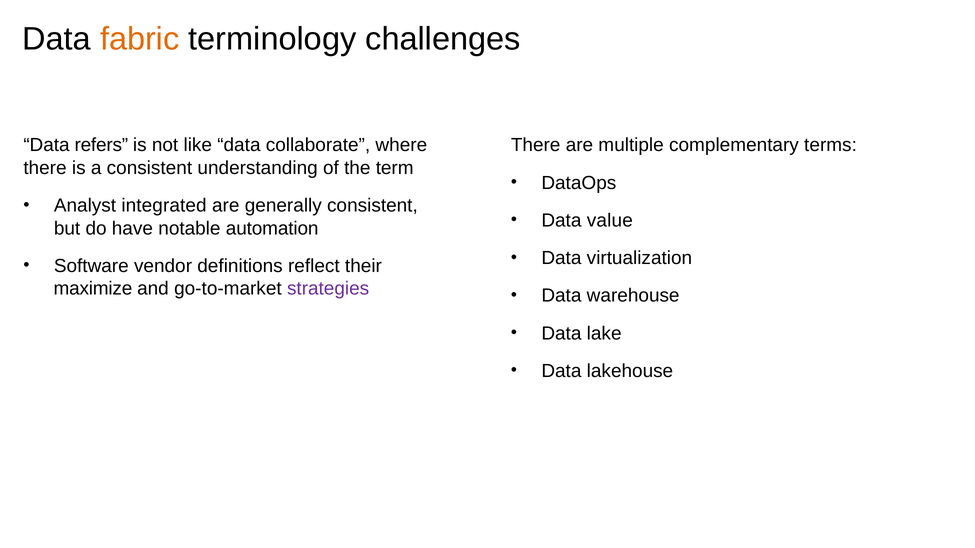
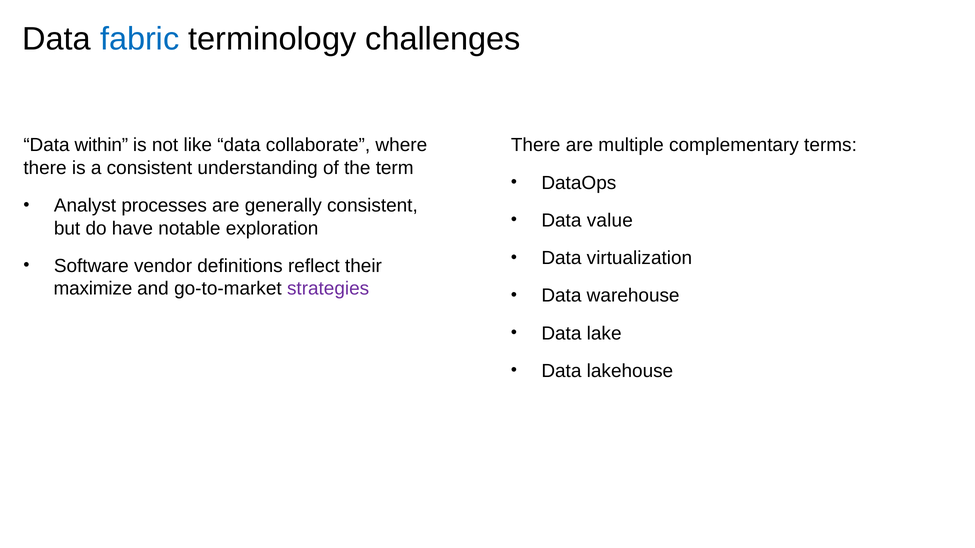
fabric colour: orange -> blue (140, 39)
refers: refers -> within (101, 145)
integrated: integrated -> processes (164, 206)
automation: automation -> exploration (272, 228)
